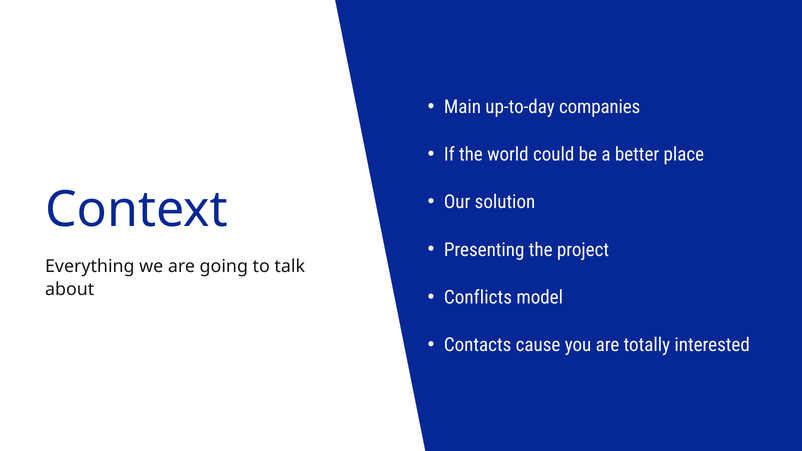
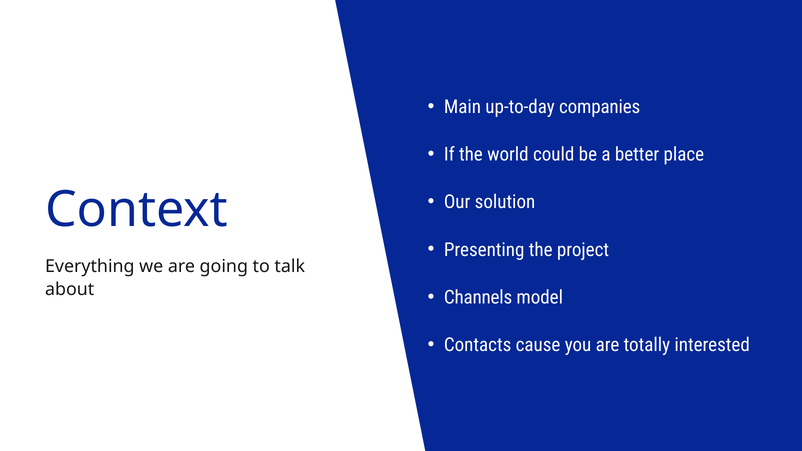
Conflicts: Conflicts -> Channels (478, 297)
